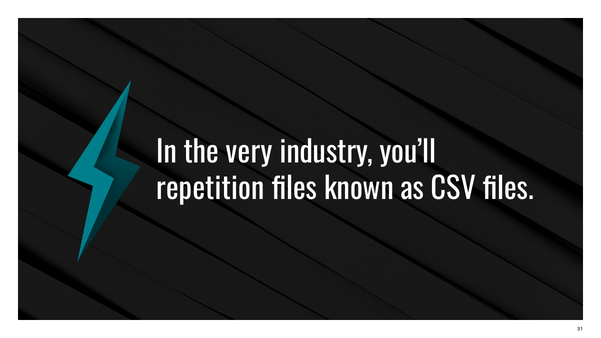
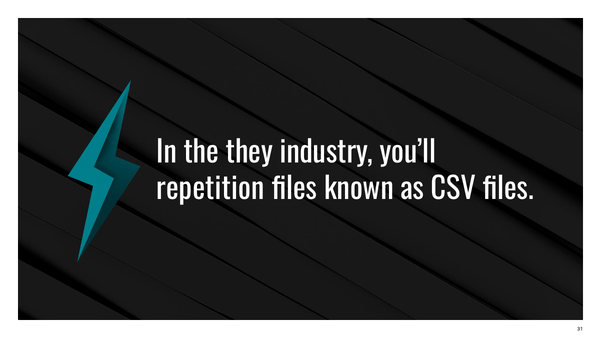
very: very -> they (249, 153)
